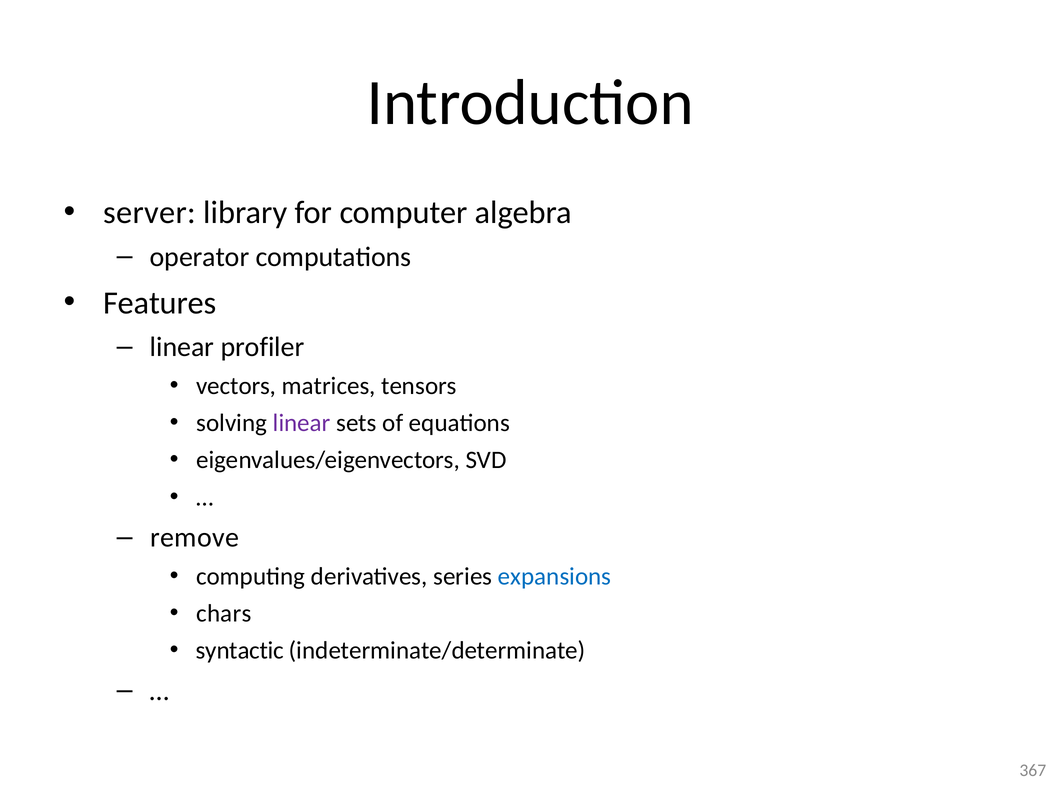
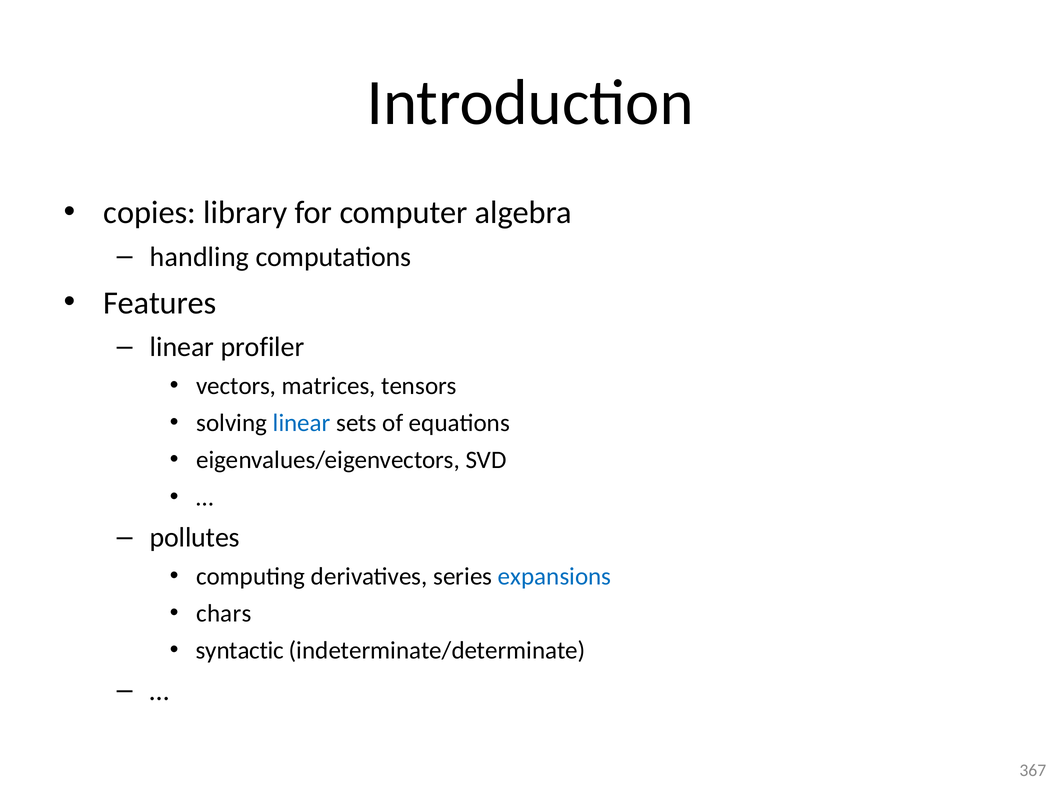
server: server -> copies (150, 213)
operator: operator -> handling (199, 257)
linear colour: purple -> blue (302, 423)
remove: remove -> pollutes (195, 537)
